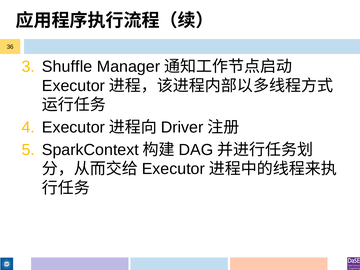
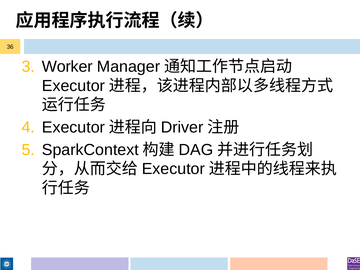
Shuffle: Shuffle -> Worker (67, 67)
